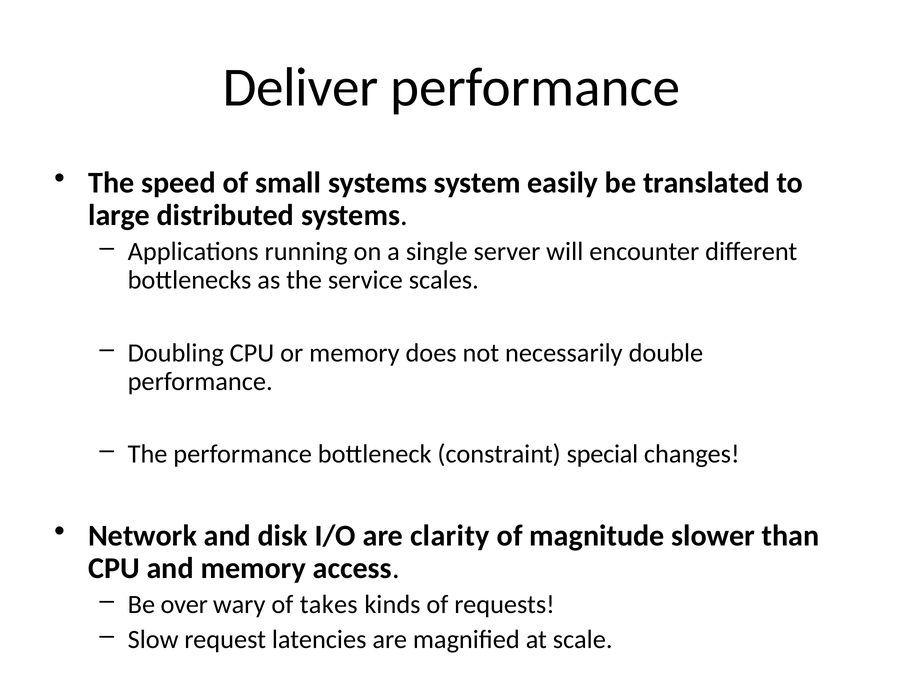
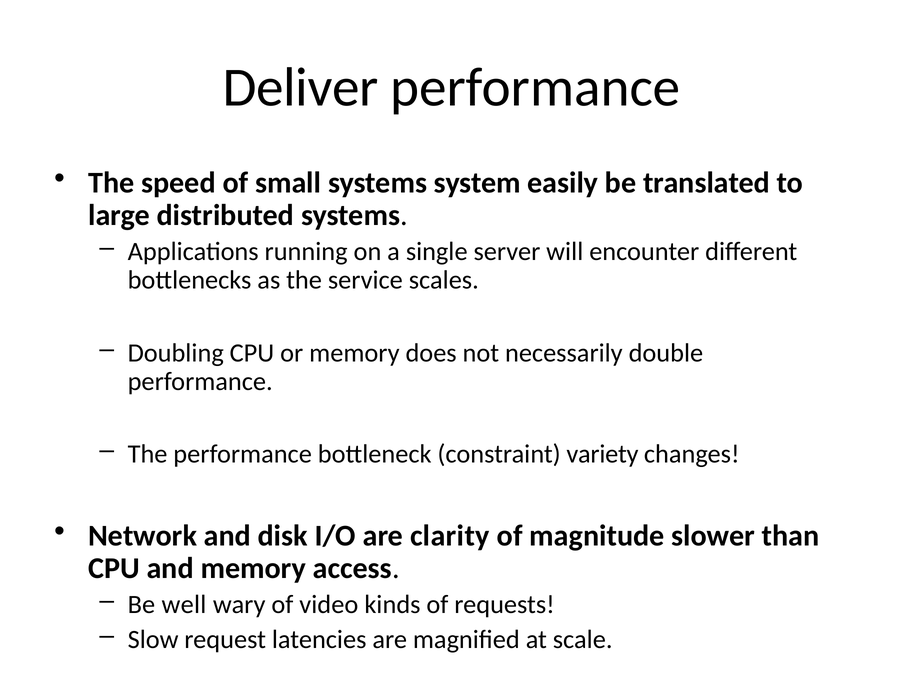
special: special -> variety (602, 454)
over: over -> well (184, 605)
takes: takes -> video (329, 605)
